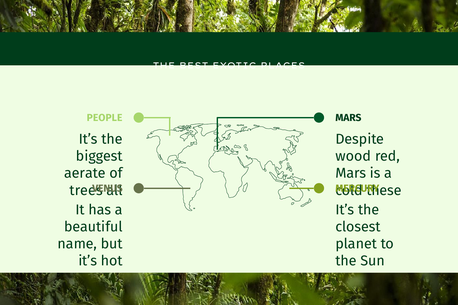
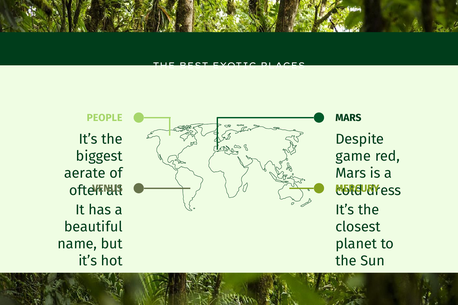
wood: wood -> game (353, 156)
trees: trees -> often (86, 191)
these: these -> dress (384, 191)
